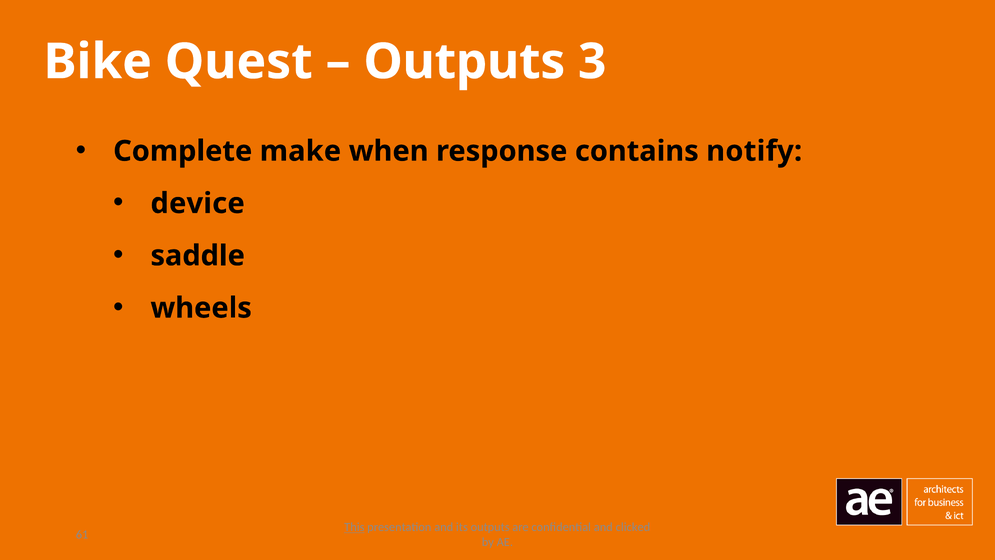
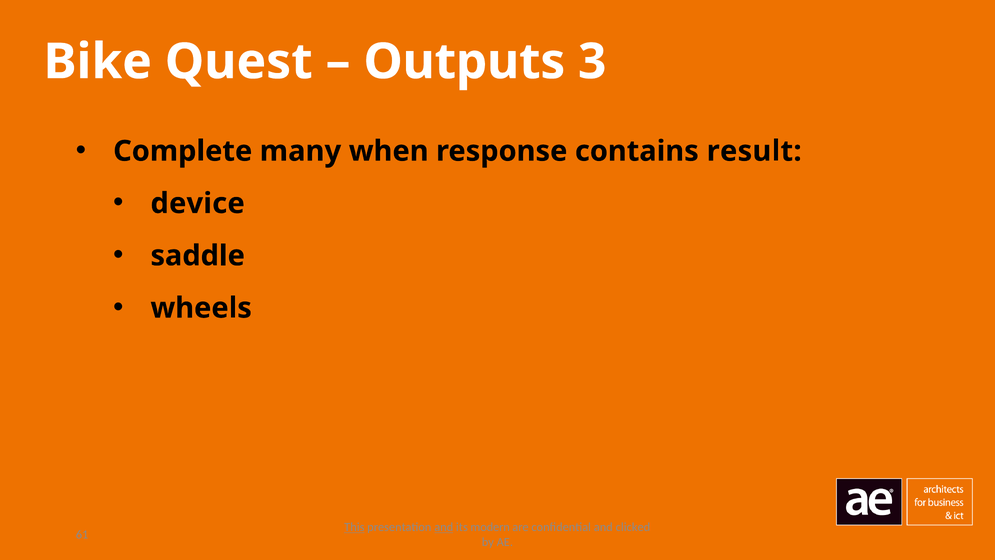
make: make -> many (300, 151)
notify: notify -> result (754, 151)
and underline: none -> present (444, 527)
its outputs: outputs -> modern (490, 527)
